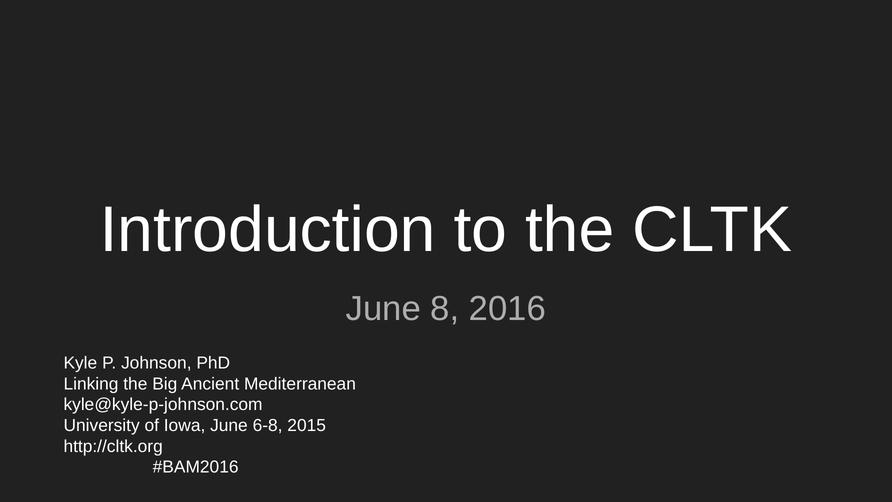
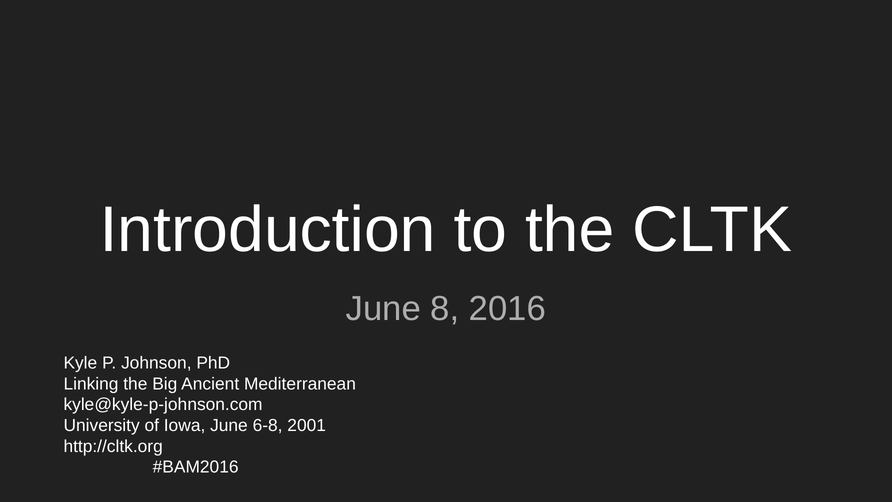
2015: 2015 -> 2001 (307, 425)
